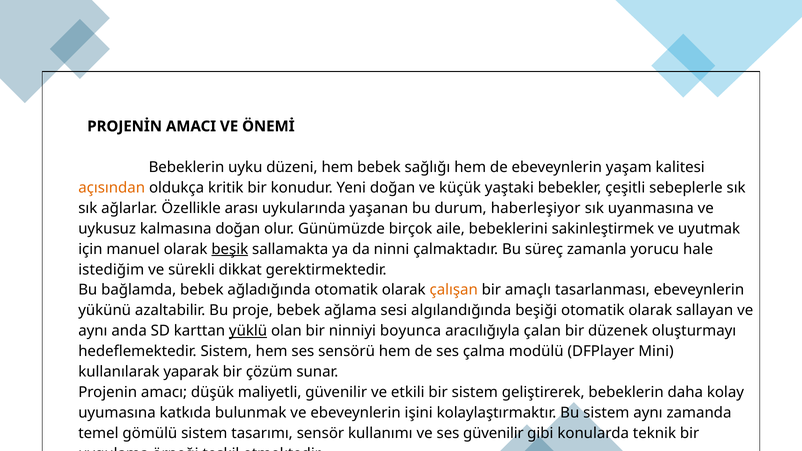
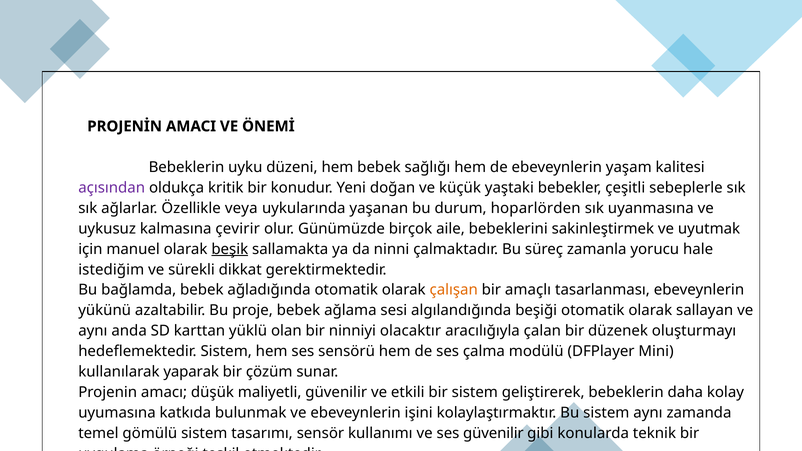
açısından colour: orange -> purple (112, 188)
arası: arası -> veya (241, 208)
haberleşiyor: haberleşiyor -> hoparlörden (536, 208)
kalmasına doğan: doğan -> çevirir (238, 229)
yüklü underline: present -> none (248, 331)
boyunca: boyunca -> olacaktır (411, 331)
